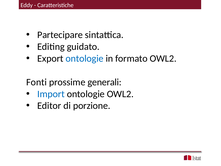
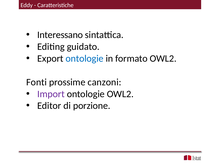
Partecipare: Partecipare -> Interessano (60, 35)
generali: generali -> canzoni (104, 82)
Import colour: blue -> purple (51, 94)
